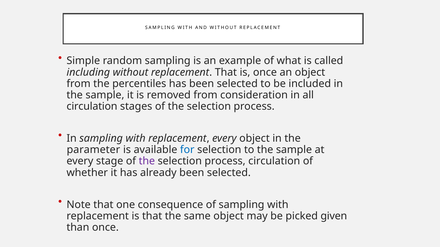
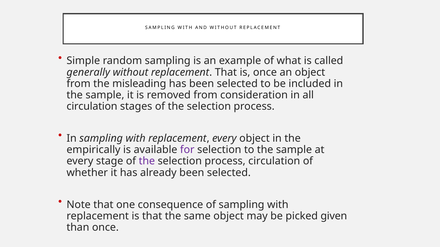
including: including -> generally (88, 72)
percentiles: percentiles -> misleading (139, 84)
parameter: parameter -> empirically (93, 150)
for colour: blue -> purple (187, 150)
